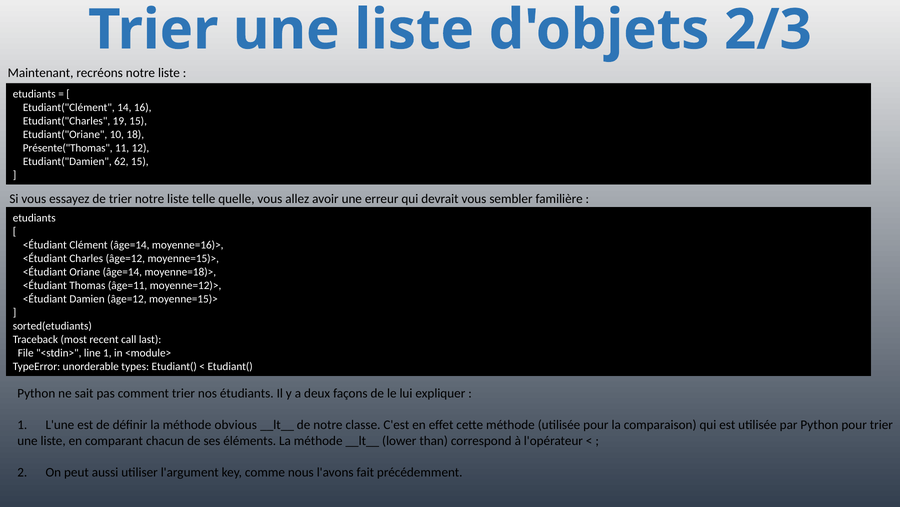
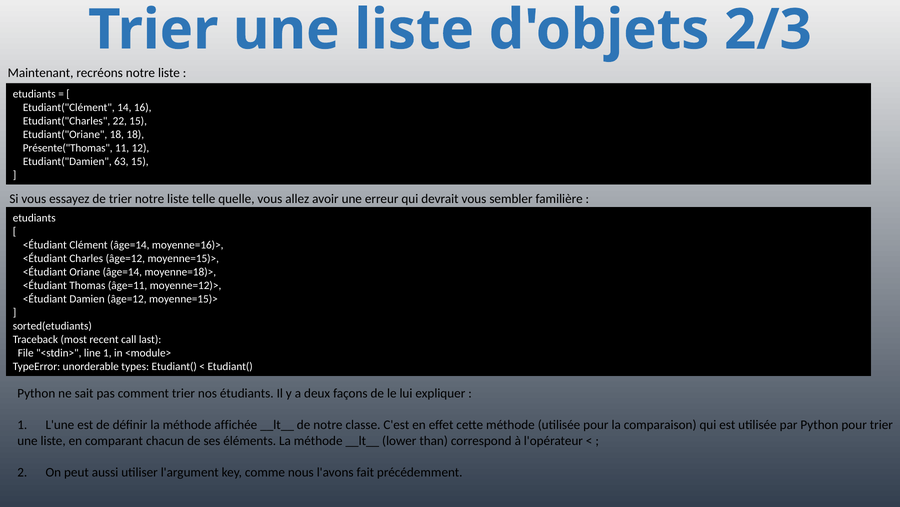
19: 19 -> 22 (120, 121)
Etudiant("Oriane 10: 10 -> 18 (117, 134)
62: 62 -> 63 (121, 161)
obvious: obvious -> affichée (236, 424)
